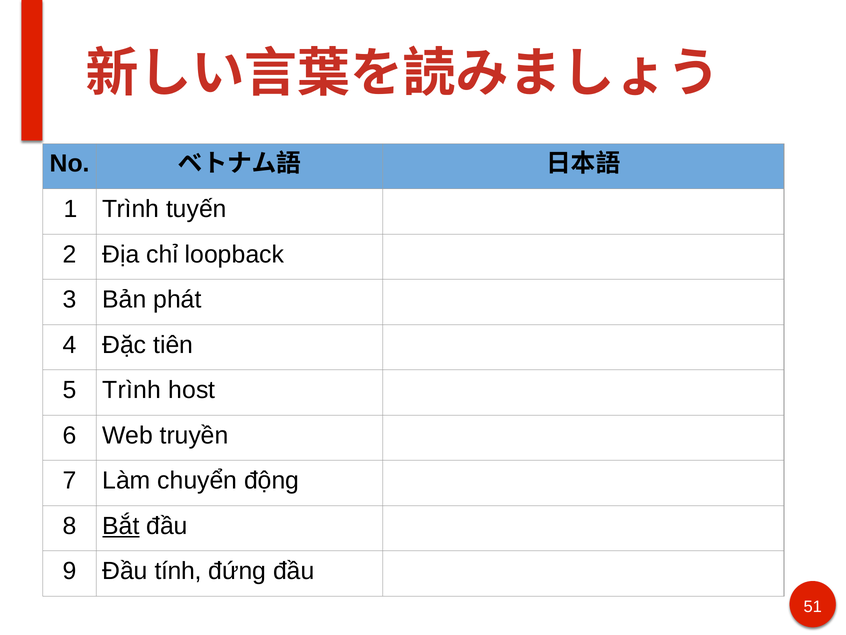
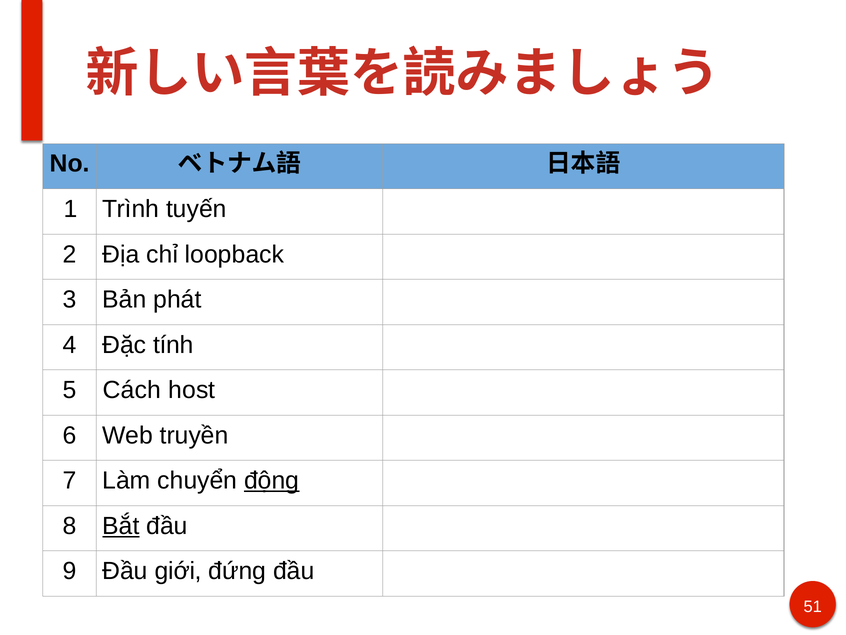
tiên: tiên -> tính (173, 345)
5 Trình: Trình -> Cách (132, 390)
động underline: none -> present (272, 480)
tính: tính -> giới (178, 571)
